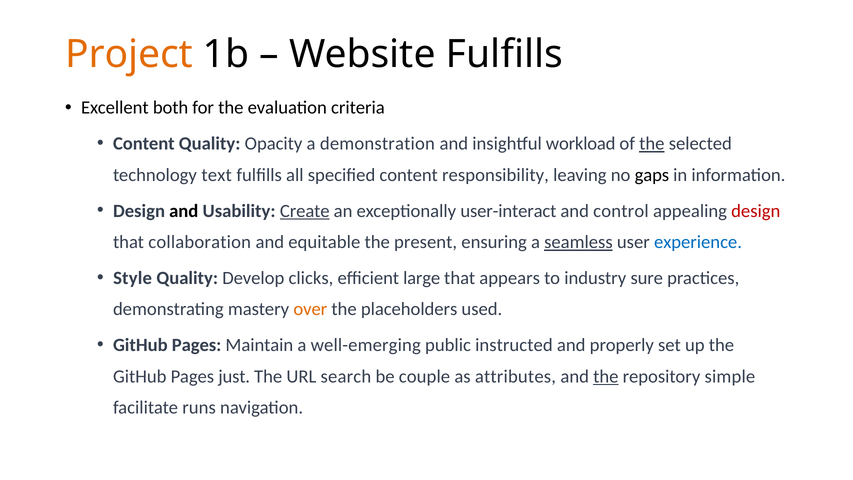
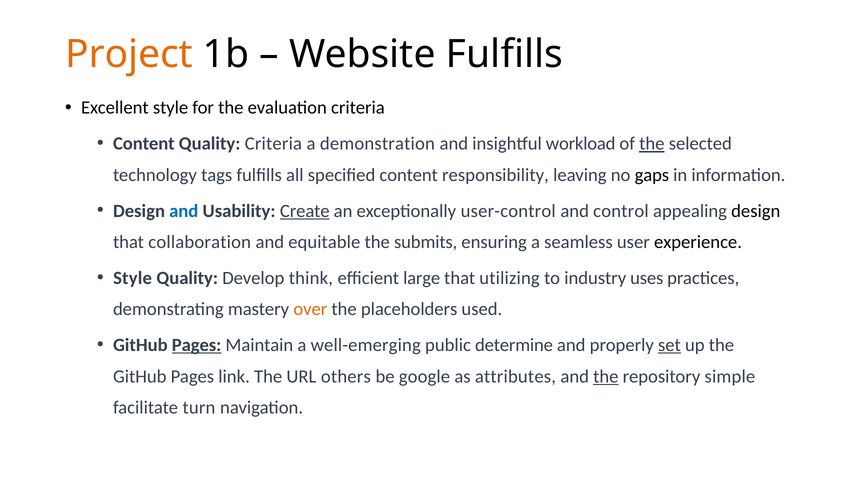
Excellent both: both -> style (171, 108)
Quality Opacity: Opacity -> Criteria (273, 144)
text: text -> tags (217, 175)
and colour: black -> blue (184, 211)
user-interact: user-interact -> user-control (508, 211)
design colour: red -> black (756, 211)
present: present -> submits (426, 242)
seamless underline: present -> none (578, 242)
experience colour: blue -> black (698, 242)
clicks: clicks -> think (311, 278)
appears: appears -> utilizing (510, 278)
sure: sure -> uses (647, 278)
Pages underline: none -> present (197, 345)
instructed: instructed -> determine (514, 345)
set underline: none -> present (669, 345)
just: just -> link (234, 376)
search: search -> others (346, 376)
couple: couple -> google (424, 376)
runs: runs -> turn (199, 408)
